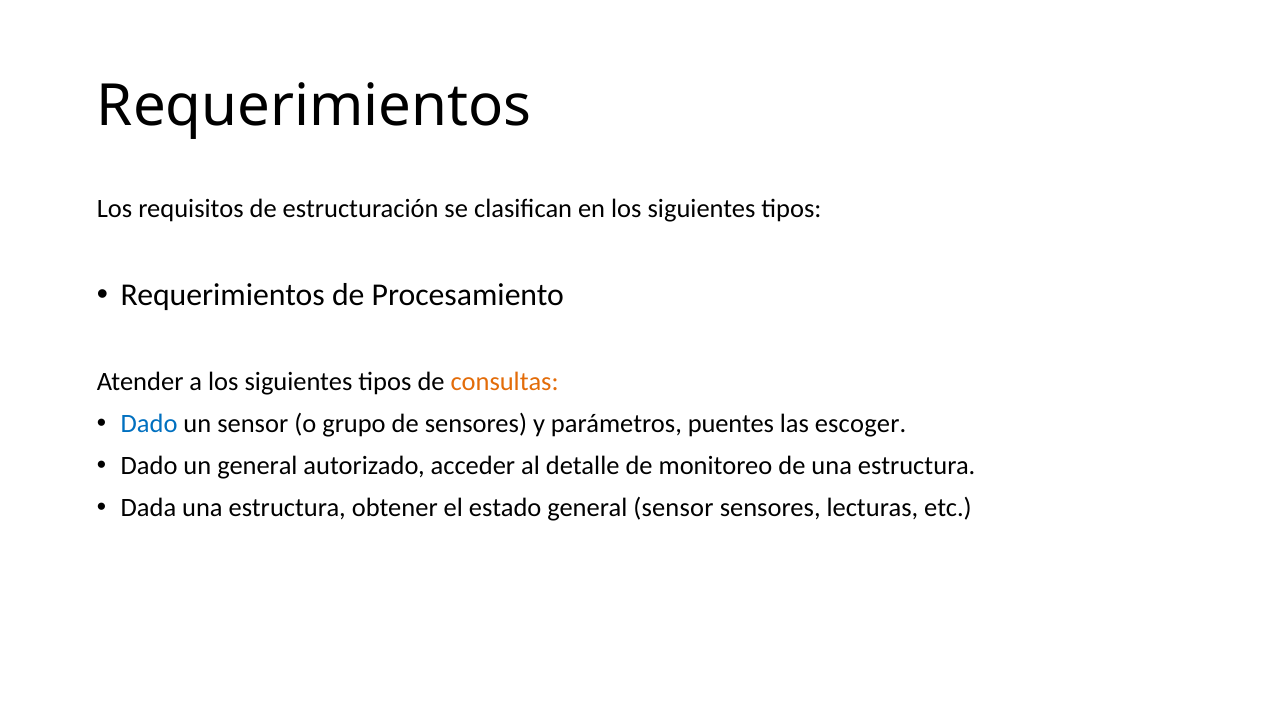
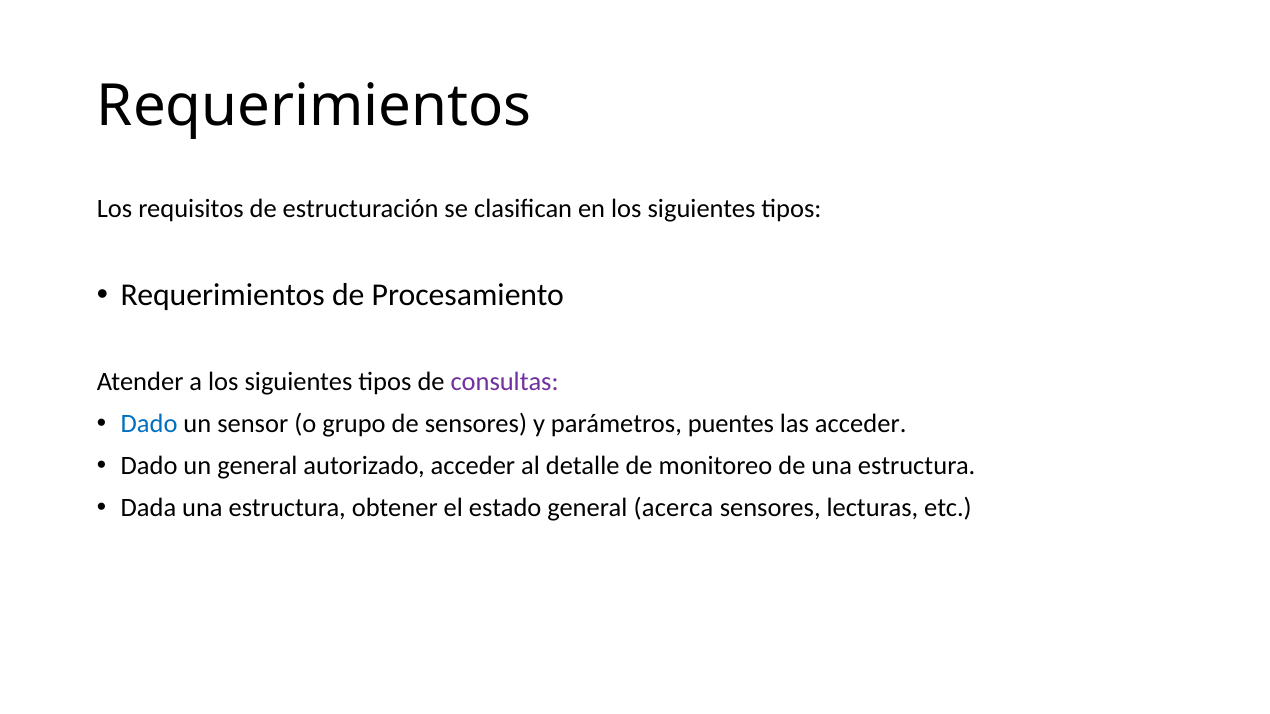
consultas colour: orange -> purple (505, 382)
las escoger: escoger -> acceder (861, 424)
general sensor: sensor -> acerca (673, 508)
